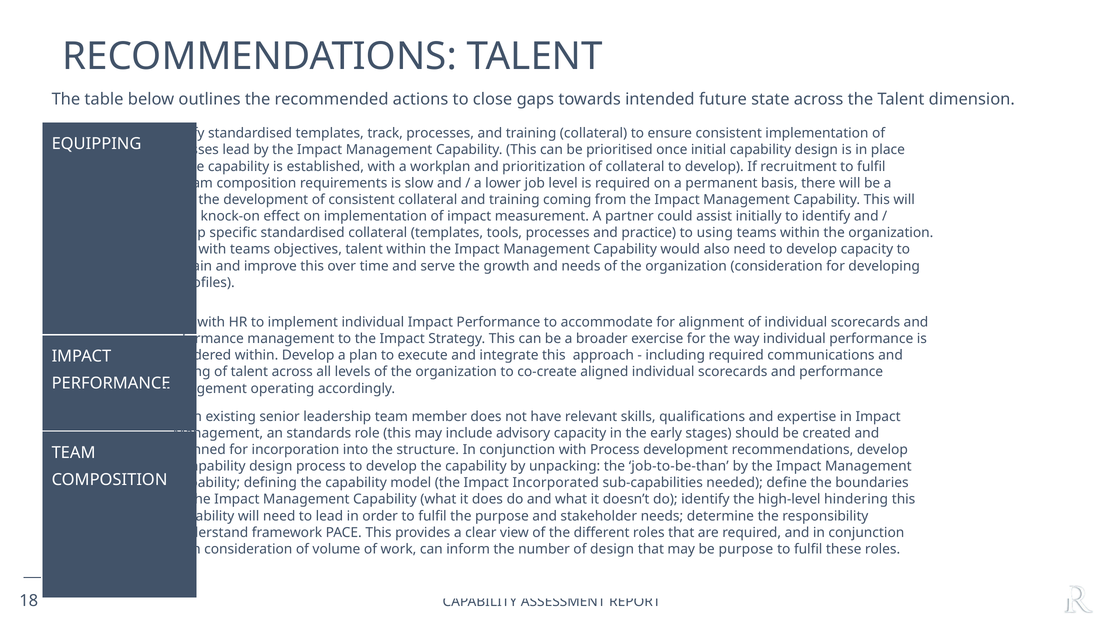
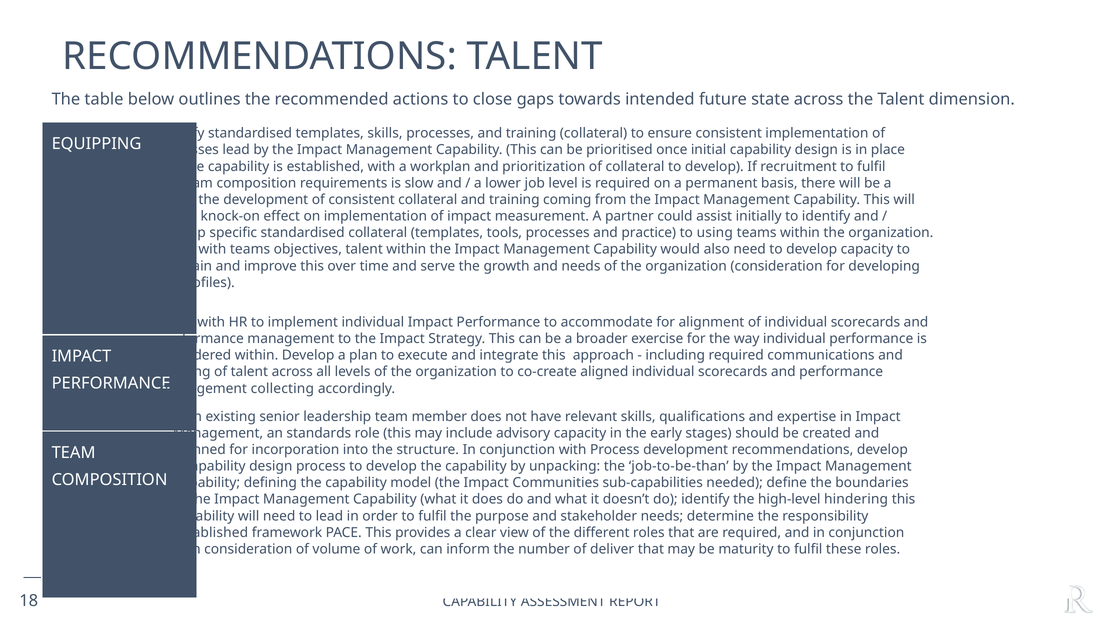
templates track: track -> skills (385, 133)
operating: operating -> collecting (282, 388)
Incorporated: Incorporated -> Communities (556, 482)
understand: understand -> established (211, 532)
of design: design -> deliver (612, 549)
be purpose: purpose -> maturity (746, 549)
